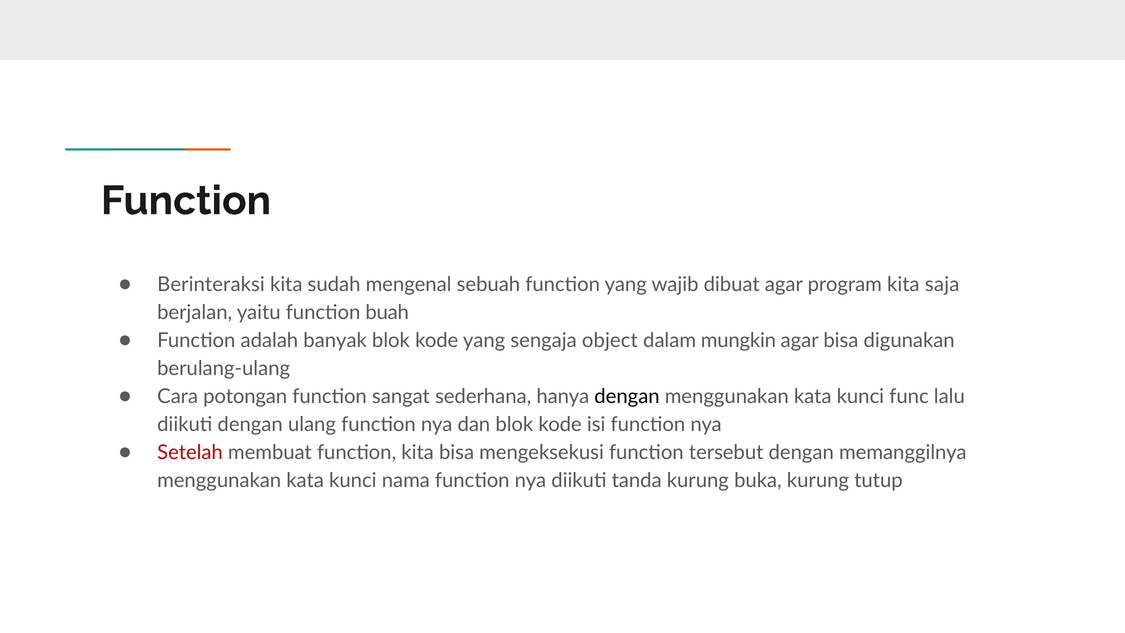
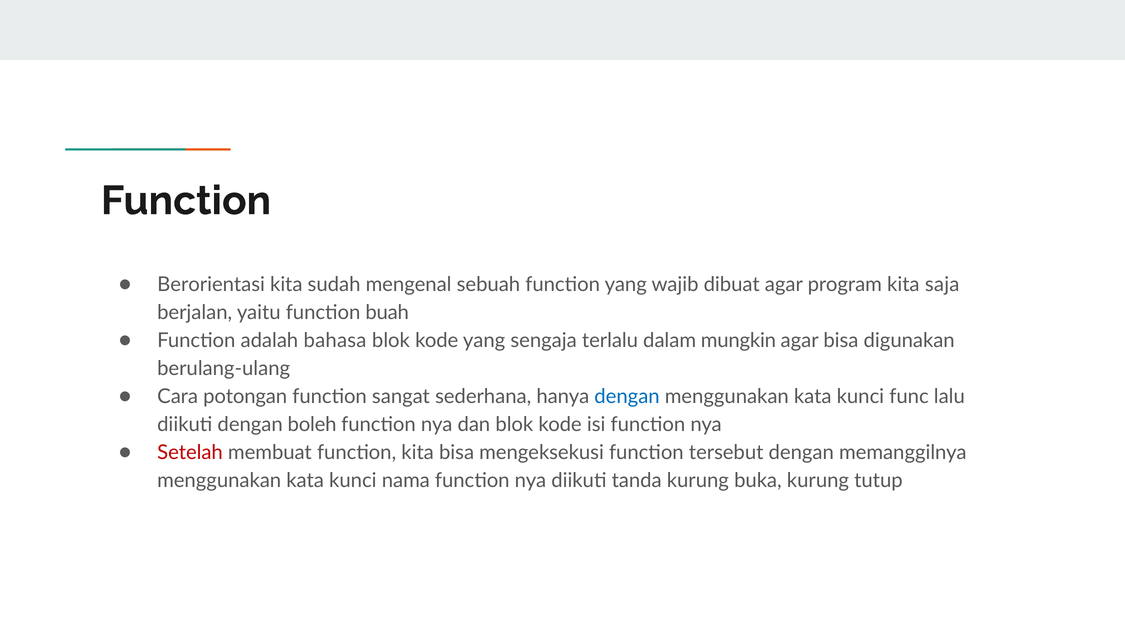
Berinteraksi: Berinteraksi -> Berorientasi (211, 284)
banyak: banyak -> bahasa (335, 340)
object: object -> terlalu (610, 340)
dengan colour: black -> blue (627, 396)
ulang: ulang -> boleh (312, 424)
